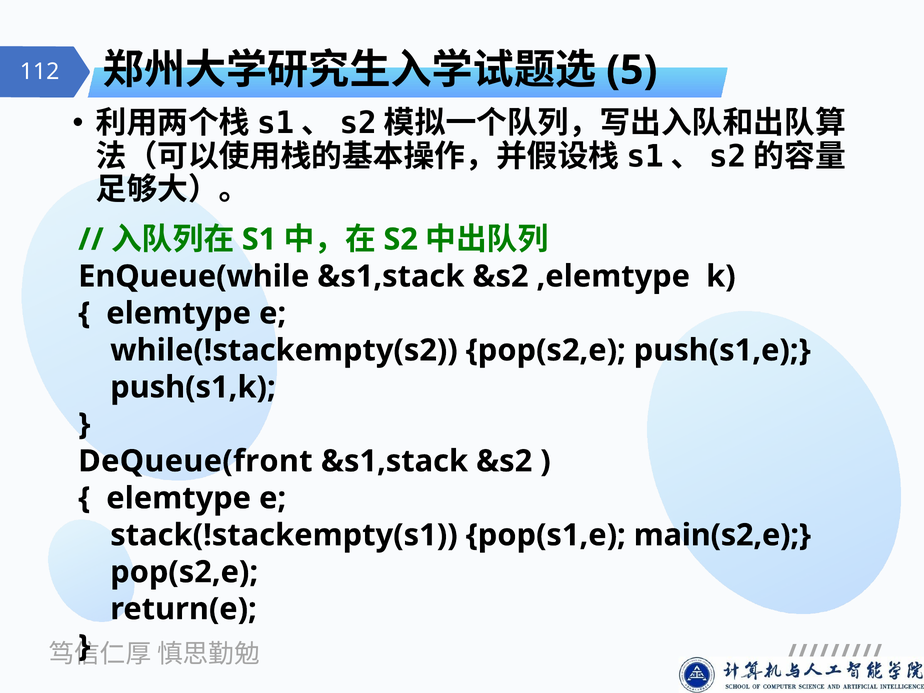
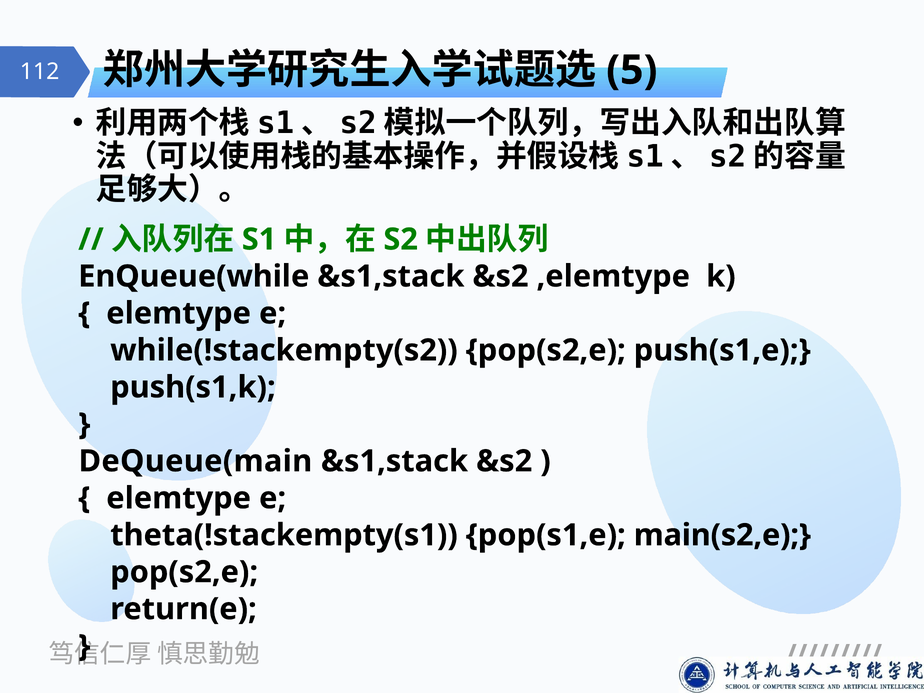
DeQueue(front: DeQueue(front -> DeQueue(main (195, 461)
stack(!stackempty(s1: stack(!stackempty(s1 -> theta(!stackempty(s1 (284, 535)
